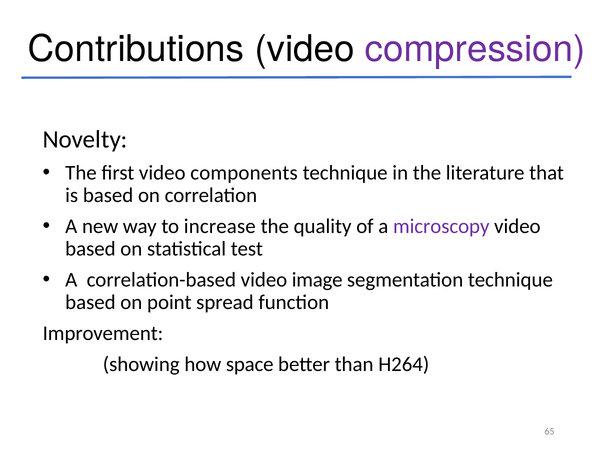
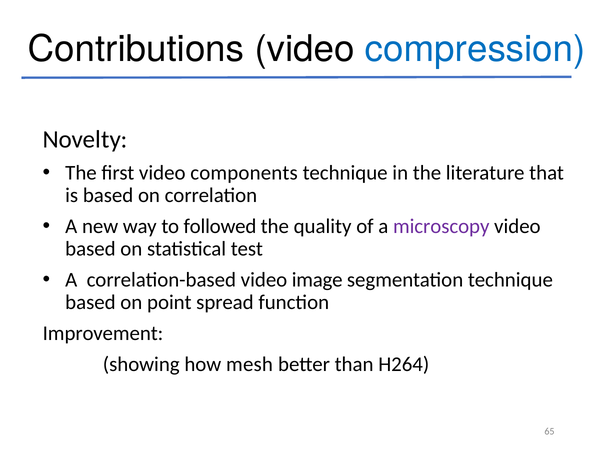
compression colour: purple -> blue (475, 49)
increase: increase -> followed (220, 226)
space: space -> mesh (250, 364)
